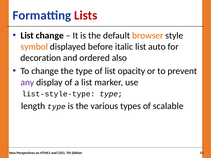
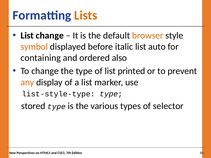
Lists colour: red -> orange (86, 15)
decoration: decoration -> containing (41, 58)
opacity: opacity -> printed (131, 71)
any colour: purple -> orange (27, 82)
length: length -> stored (33, 106)
scalable: scalable -> selector (168, 106)
